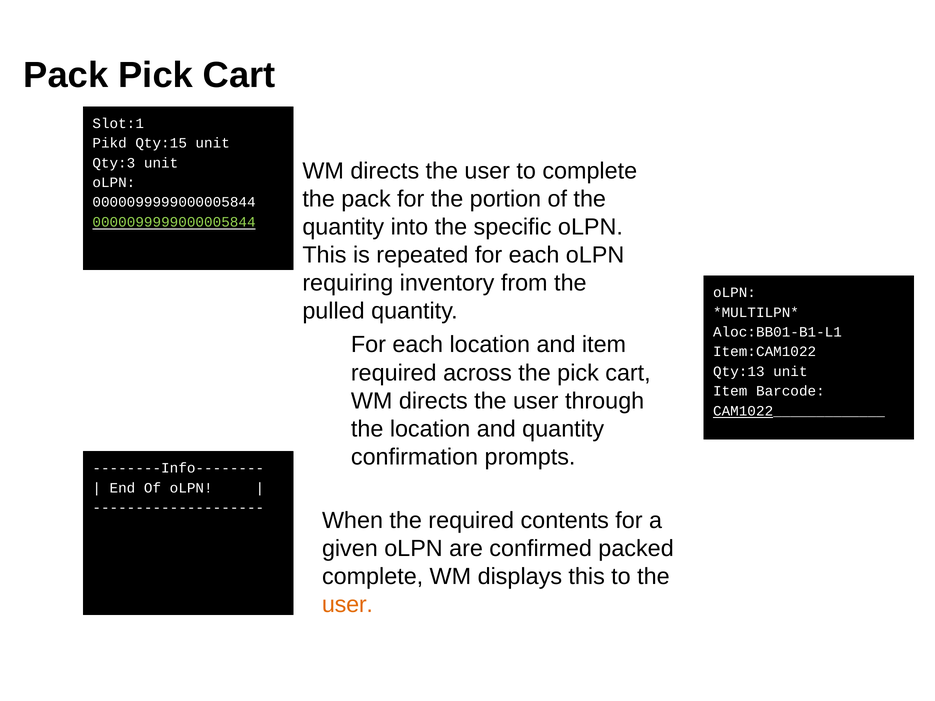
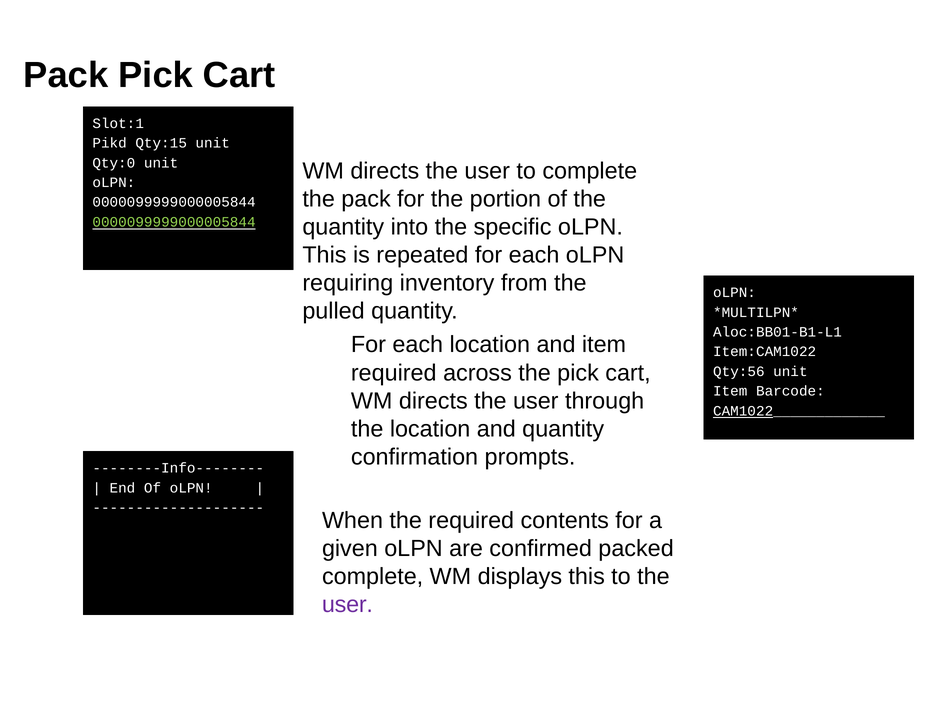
Qty:3: Qty:3 -> Qty:0 (114, 163)
Qty:13: Qty:13 -> Qty:56 (739, 372)
user colour: orange -> purple (347, 605)
